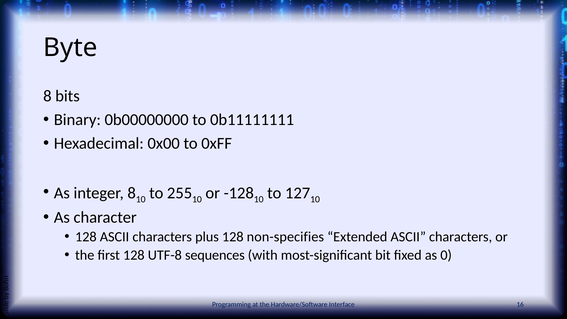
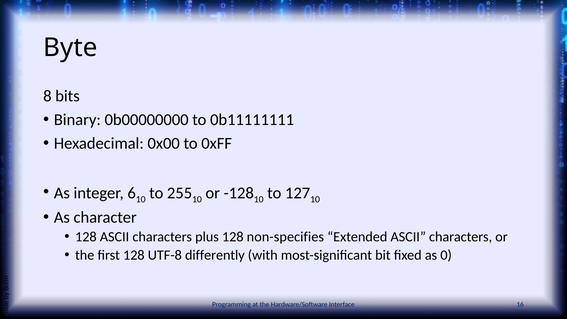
integer 8: 8 -> 6 (132, 193)
sequences: sequences -> differently (215, 255)
